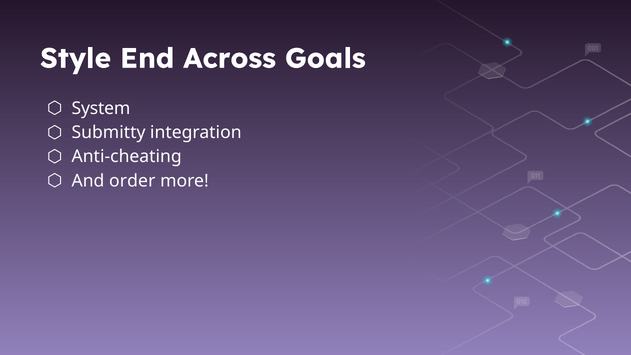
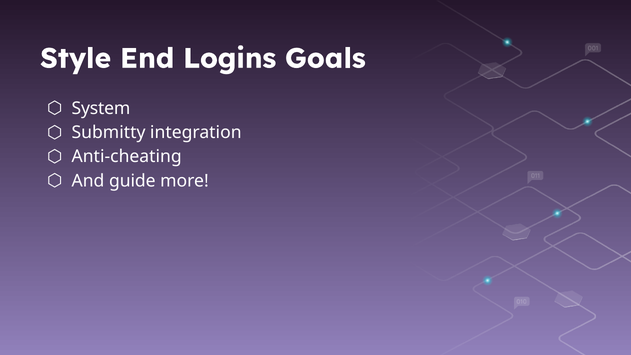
Across: Across -> Logins (230, 58)
order: order -> guide (132, 181)
